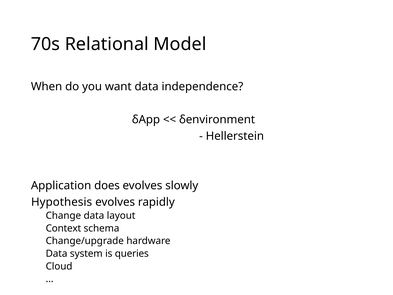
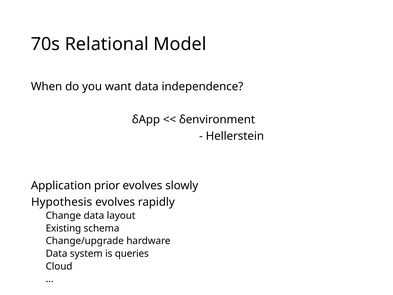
does: does -> prior (107, 185)
Context: Context -> Existing (63, 228)
